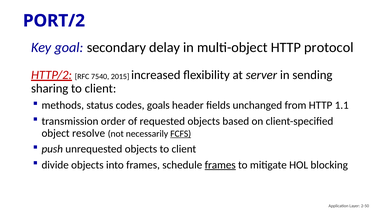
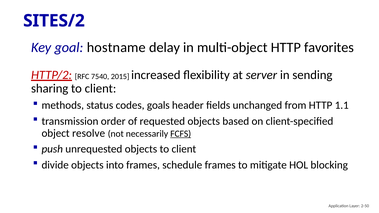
PORT/2: PORT/2 -> SITES/2 (54, 21)
secondary: secondary -> hostname (116, 47)
protocol: protocol -> favorites (329, 47)
frames underline: present -> none (220, 165)
